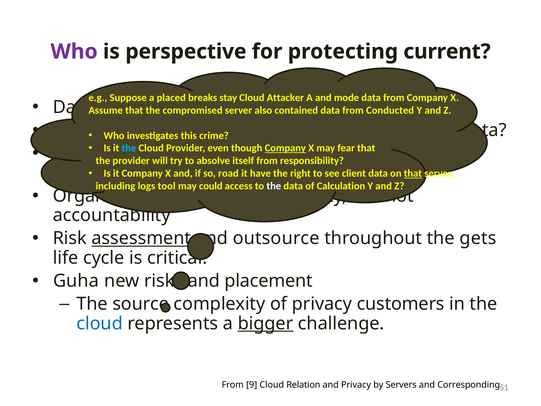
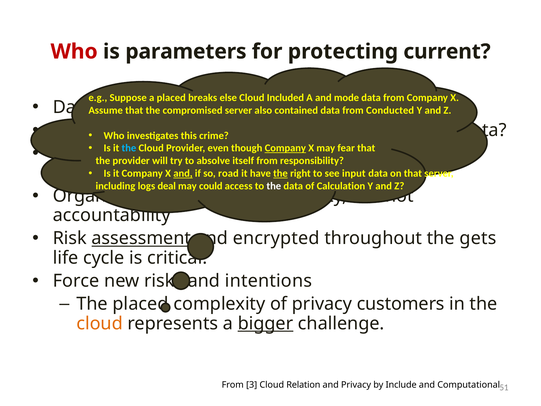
Who colour: purple -> red (74, 52)
perspective: perspective -> parameters (186, 52)
stay: stay -> else (228, 98)
Attacker: Attacker -> Included (285, 98)
and underline: none -> present (183, 173)
the underline: none -> present (280, 173)
client: client -> input (354, 173)
that underline: present -> none (413, 173)
tool: tool -> deal (167, 186)
outsource: outsource -> encrypted (276, 238)
Guha: Guha -> Force (76, 281)
placement: placement -> intentions (268, 281)
The source: source -> placed (141, 304)
cloud colour: blue -> orange (100, 323)
9: 9 -> 3 (252, 385)
Servers: Servers -> Include (401, 385)
Corresponding: Corresponding -> Computational (469, 385)
